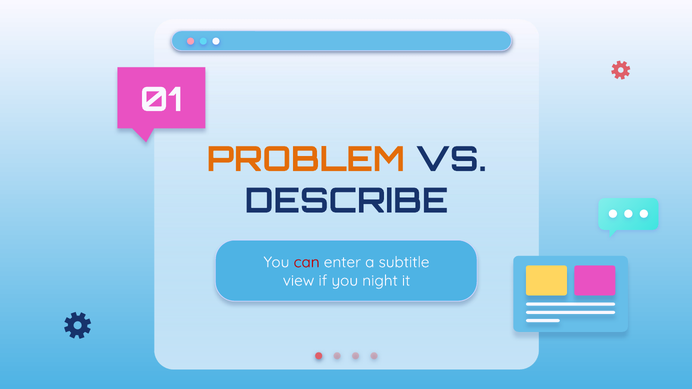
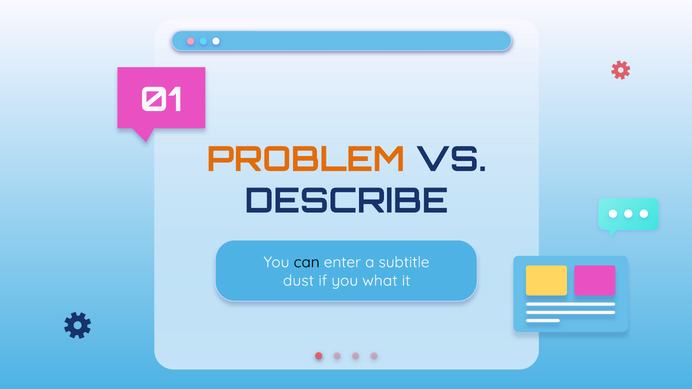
can colour: red -> black (307, 262)
view: view -> dust (298, 281)
night: night -> what (380, 281)
